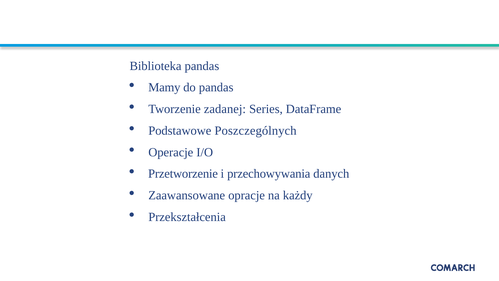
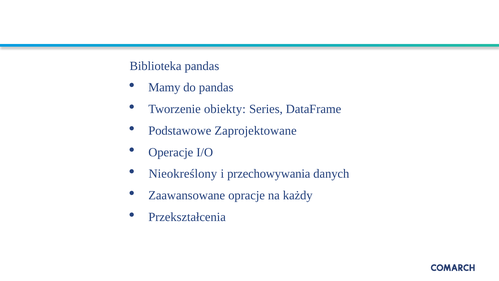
zadanej: zadanej -> obiekty (225, 109)
Poszczególnych: Poszczególnych -> Zaprojektowane (256, 131)
Przetworzenie: Przetworzenie -> Nieokreślony (183, 174)
